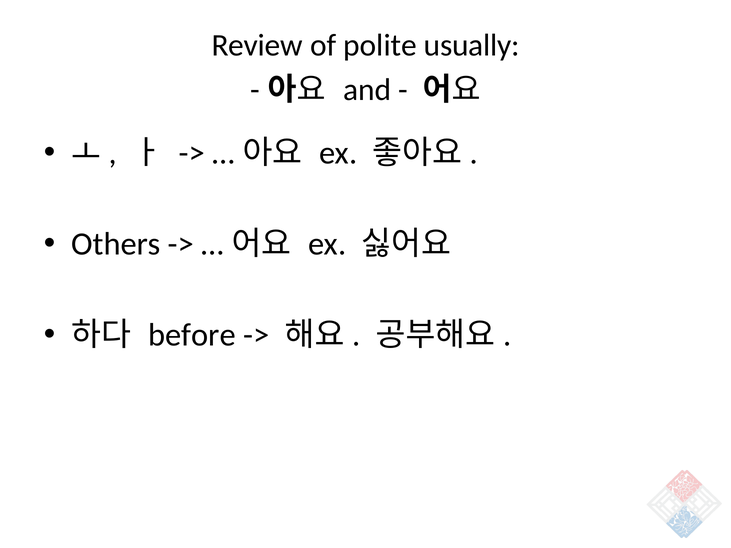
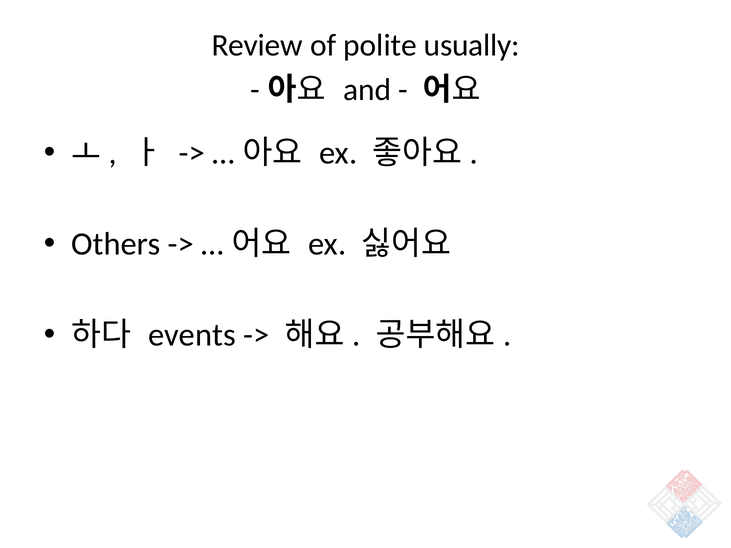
before: before -> events (192, 335)
